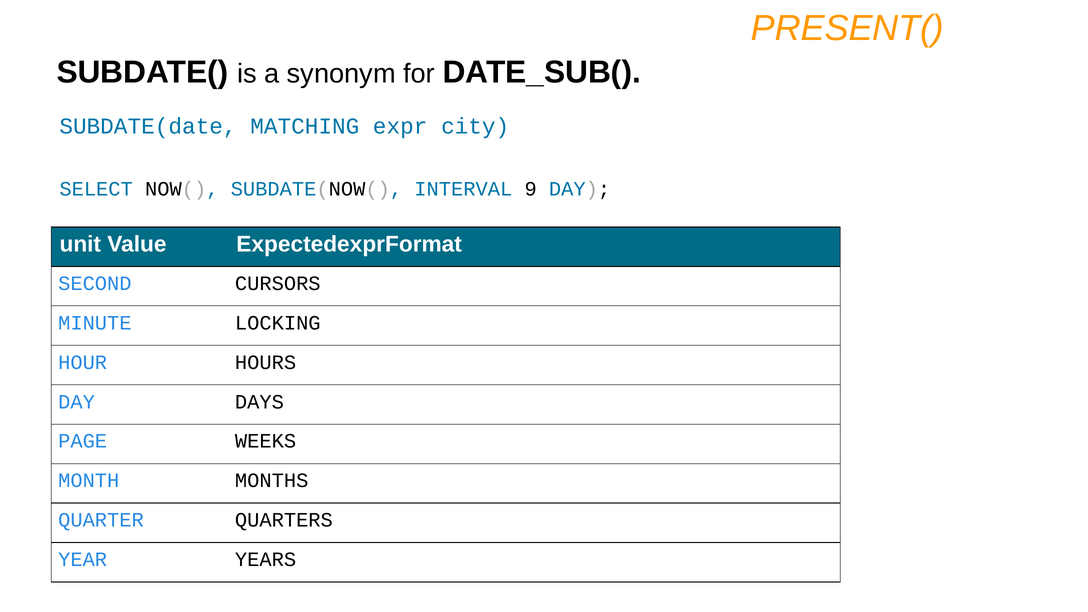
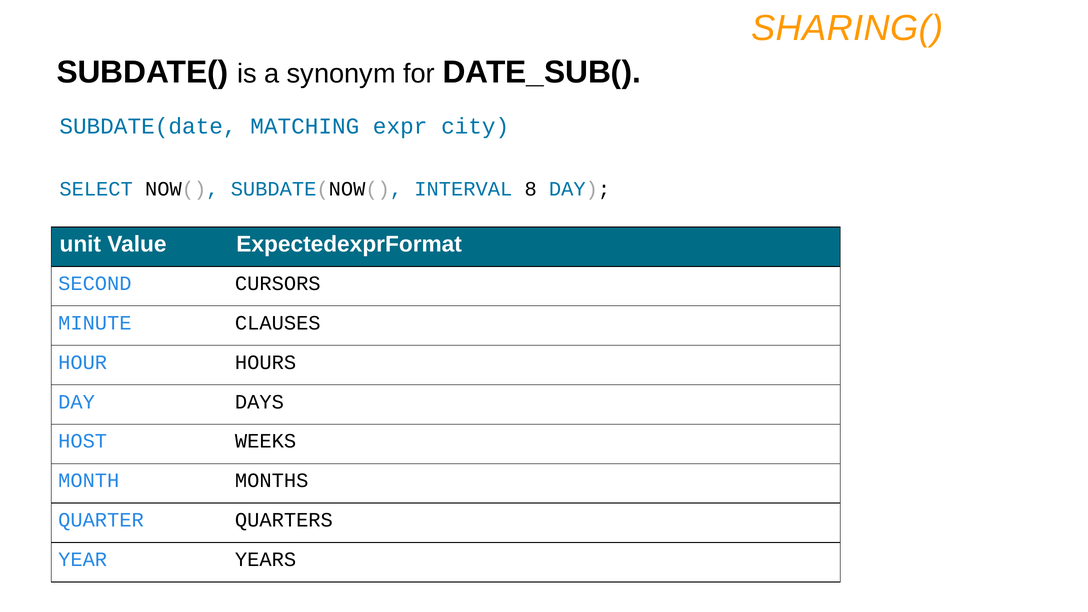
PRESENT(: PRESENT( -> SHARING( (847, 28)
9: 9 -> 8 (531, 189)
LOCKING: LOCKING -> CLAUSES (278, 323)
PAGE: PAGE -> HOST (83, 441)
